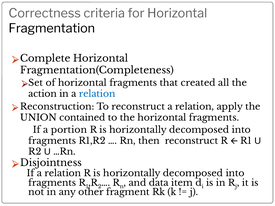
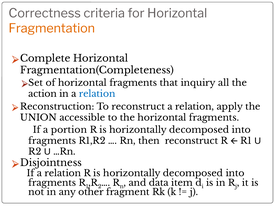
Fragmentation colour: black -> orange (52, 28)
created: created -> inquiry (198, 83)
contained: contained -> accessible (82, 118)
